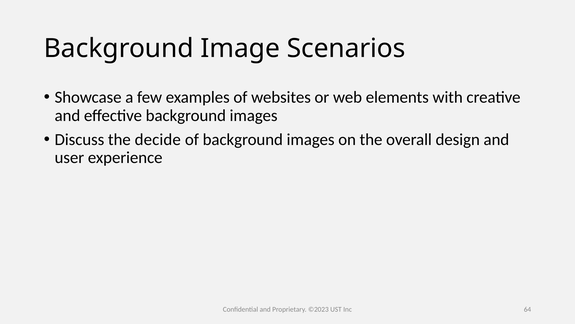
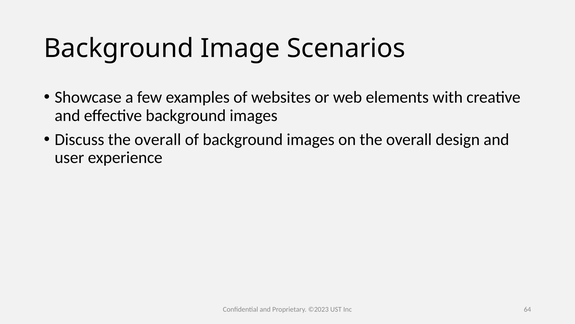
Discuss the decide: decide -> overall (158, 139)
